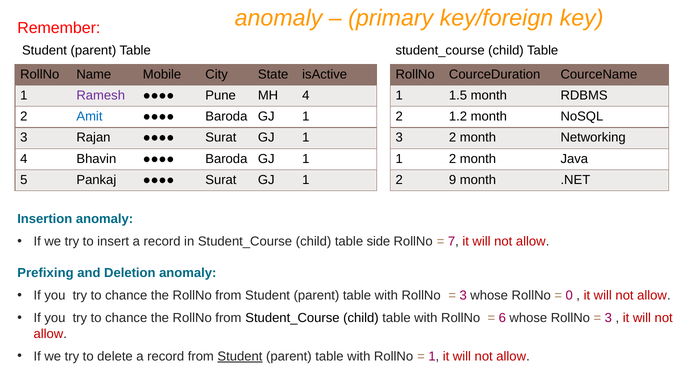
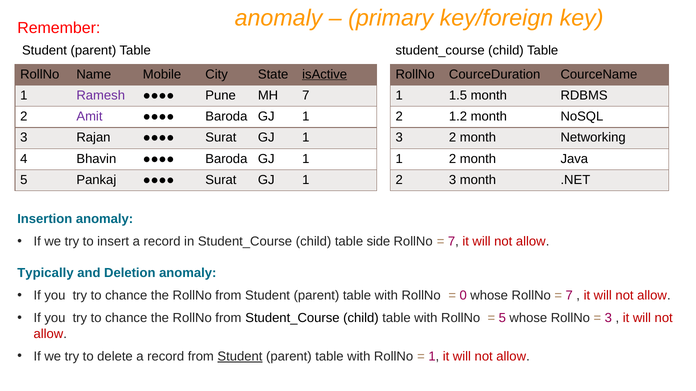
isActive underline: none -> present (325, 74)
MH 4: 4 -> 7 (306, 95)
Amit colour: blue -> purple (89, 117)
2 9: 9 -> 3 (453, 180)
Prefixing: Prefixing -> Typically (45, 273)
3: 3 -> 0 (463, 296)
0: 0 -> 7 (569, 296)
6: 6 -> 5 (502, 318)
